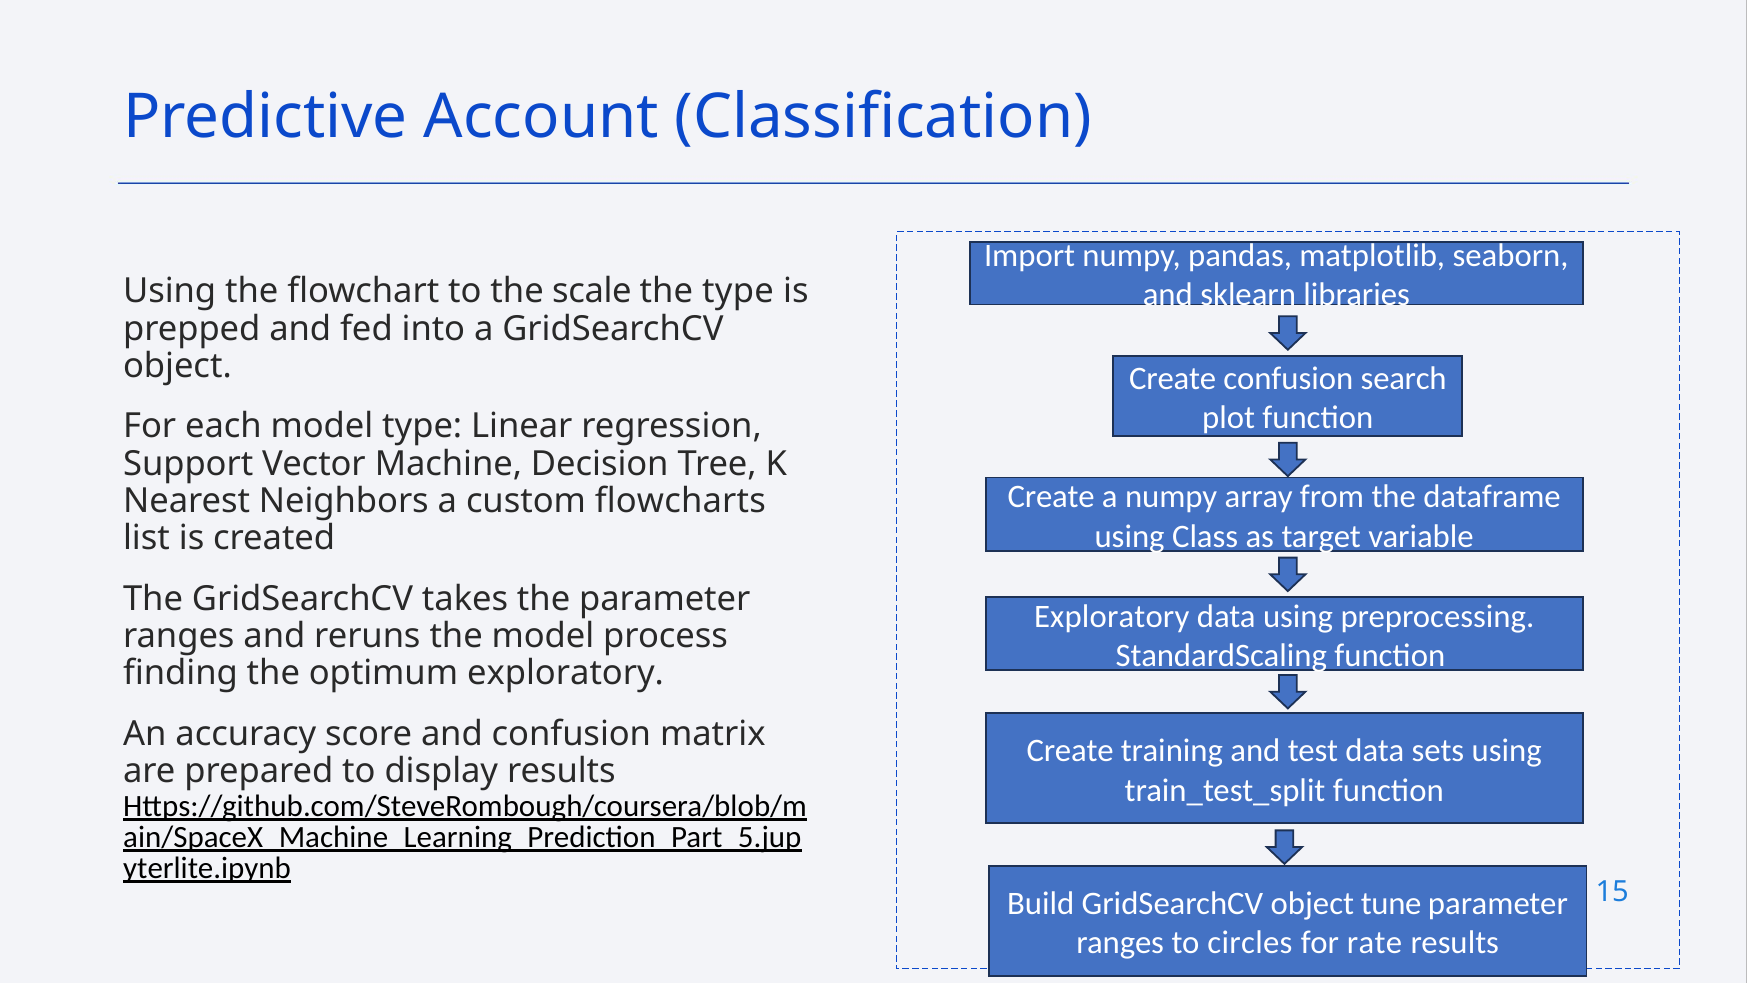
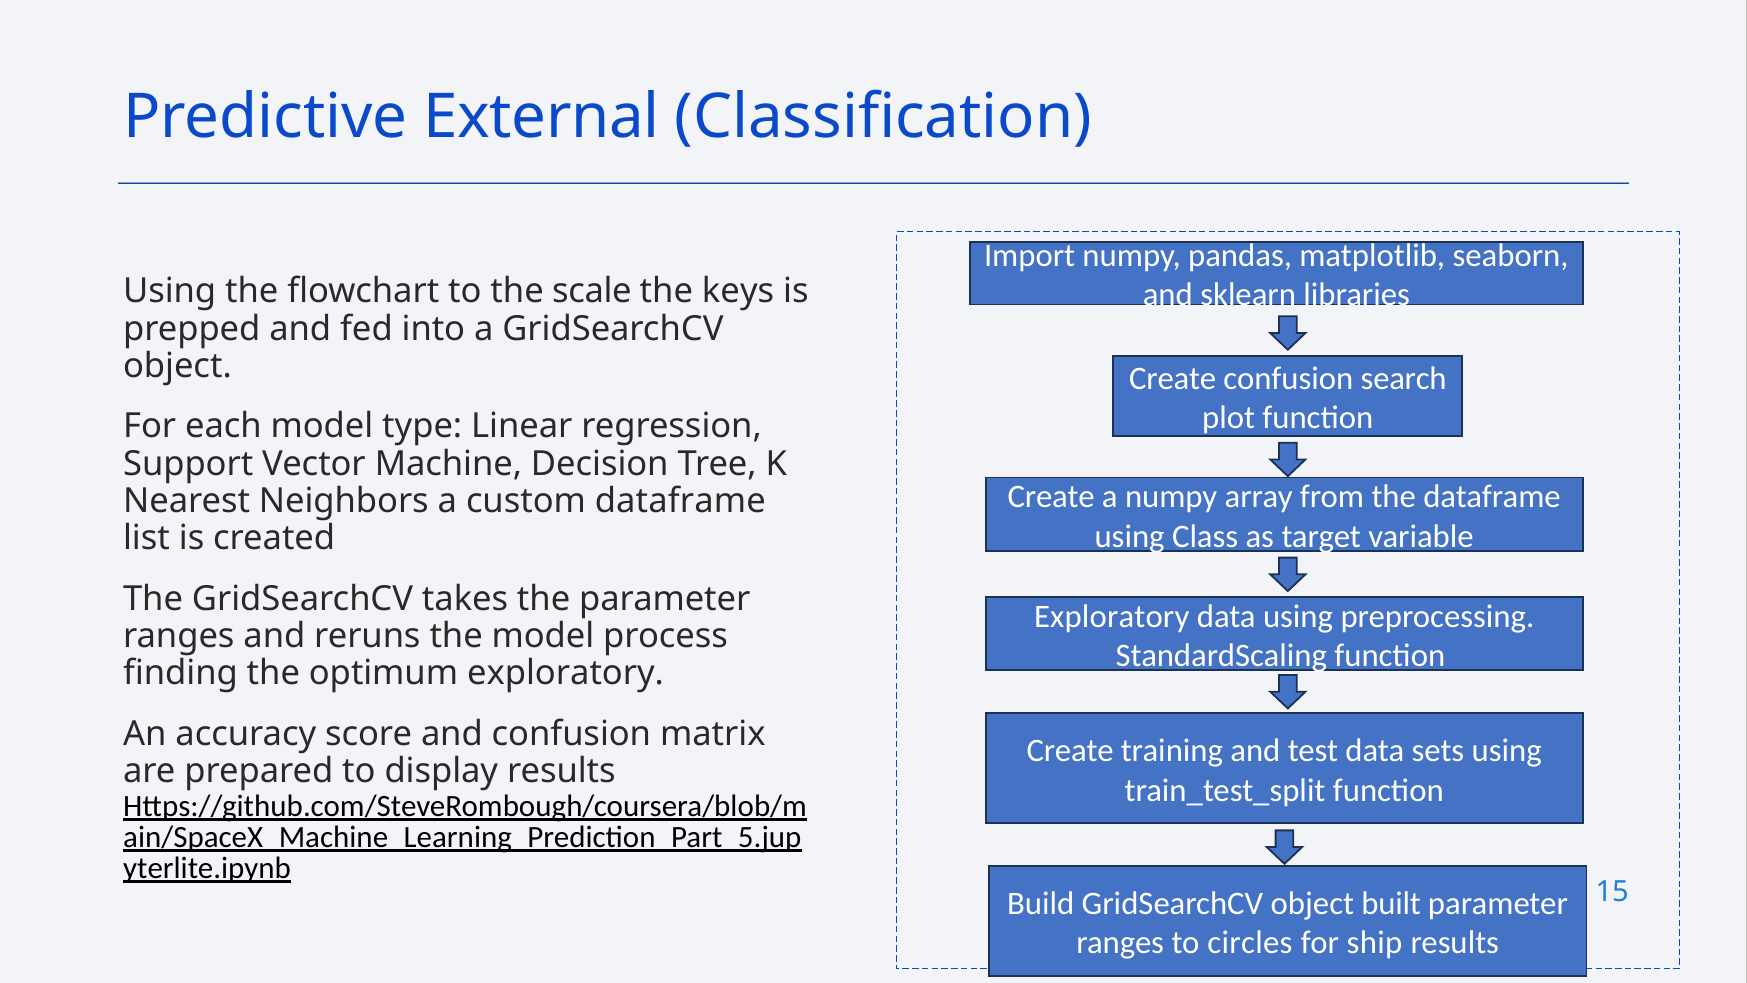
Account: Account -> External (542, 117)
the type: type -> keys (738, 291)
custom flowcharts: flowcharts -> dataframe (680, 501)
tune: tune -> built (1391, 903)
rate: rate -> ship (1374, 943)
